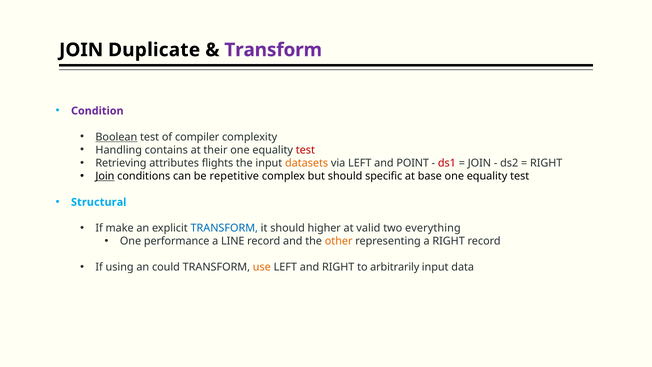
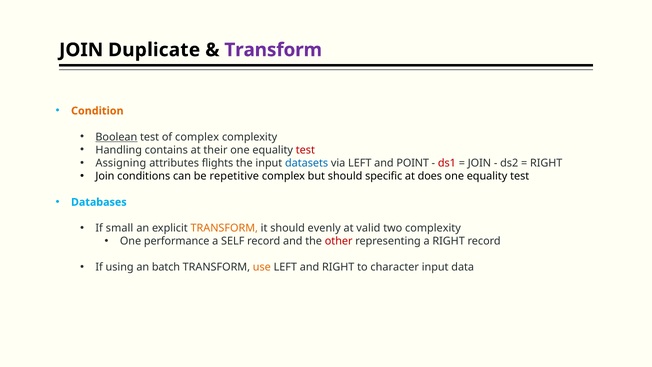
Condition colour: purple -> orange (97, 111)
of compiler: compiler -> complex (197, 137)
Retrieving: Retrieving -> Assigning (121, 163)
datasets colour: orange -> blue (307, 163)
Join underline: present -> none (105, 176)
base: base -> does (430, 176)
Structural: Structural -> Databases (99, 202)
make: make -> small (120, 228)
TRANSFORM colour: blue -> orange (224, 228)
higher: higher -> evenly (324, 228)
two everything: everything -> complexity (433, 228)
LINE: LINE -> SELF (233, 241)
other colour: orange -> red (339, 241)
could: could -> batch (166, 267)
arbitrarily: arbitrarily -> character (395, 267)
